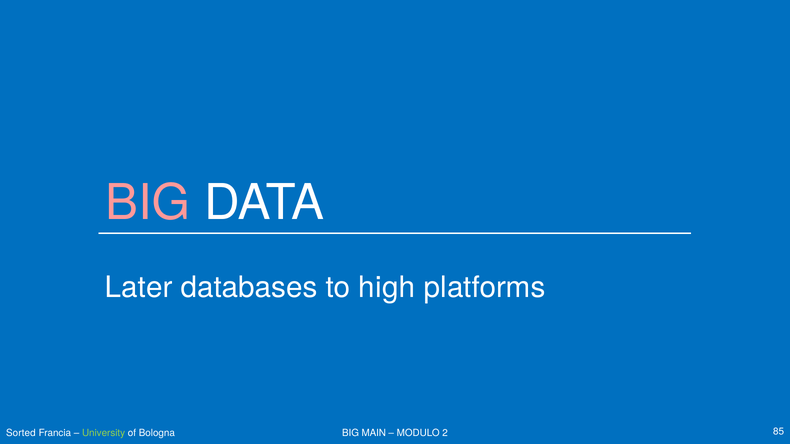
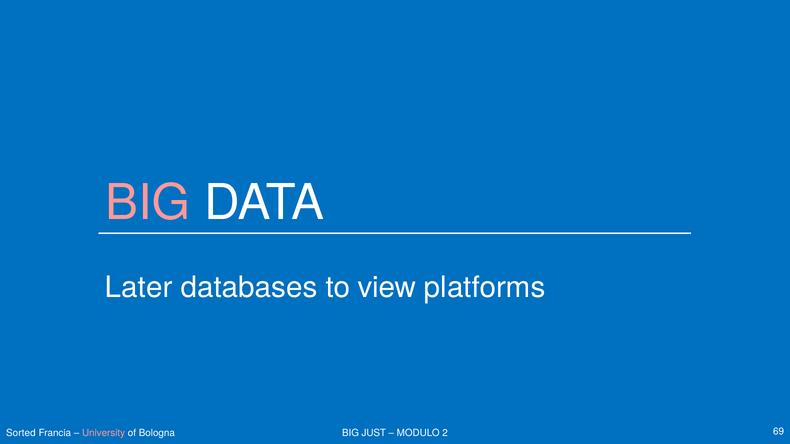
high: high -> view (387, 288)
University colour: light green -> pink (104, 433)
MAIN: MAIN -> JUST (374, 433)
85: 85 -> 69 (779, 432)
